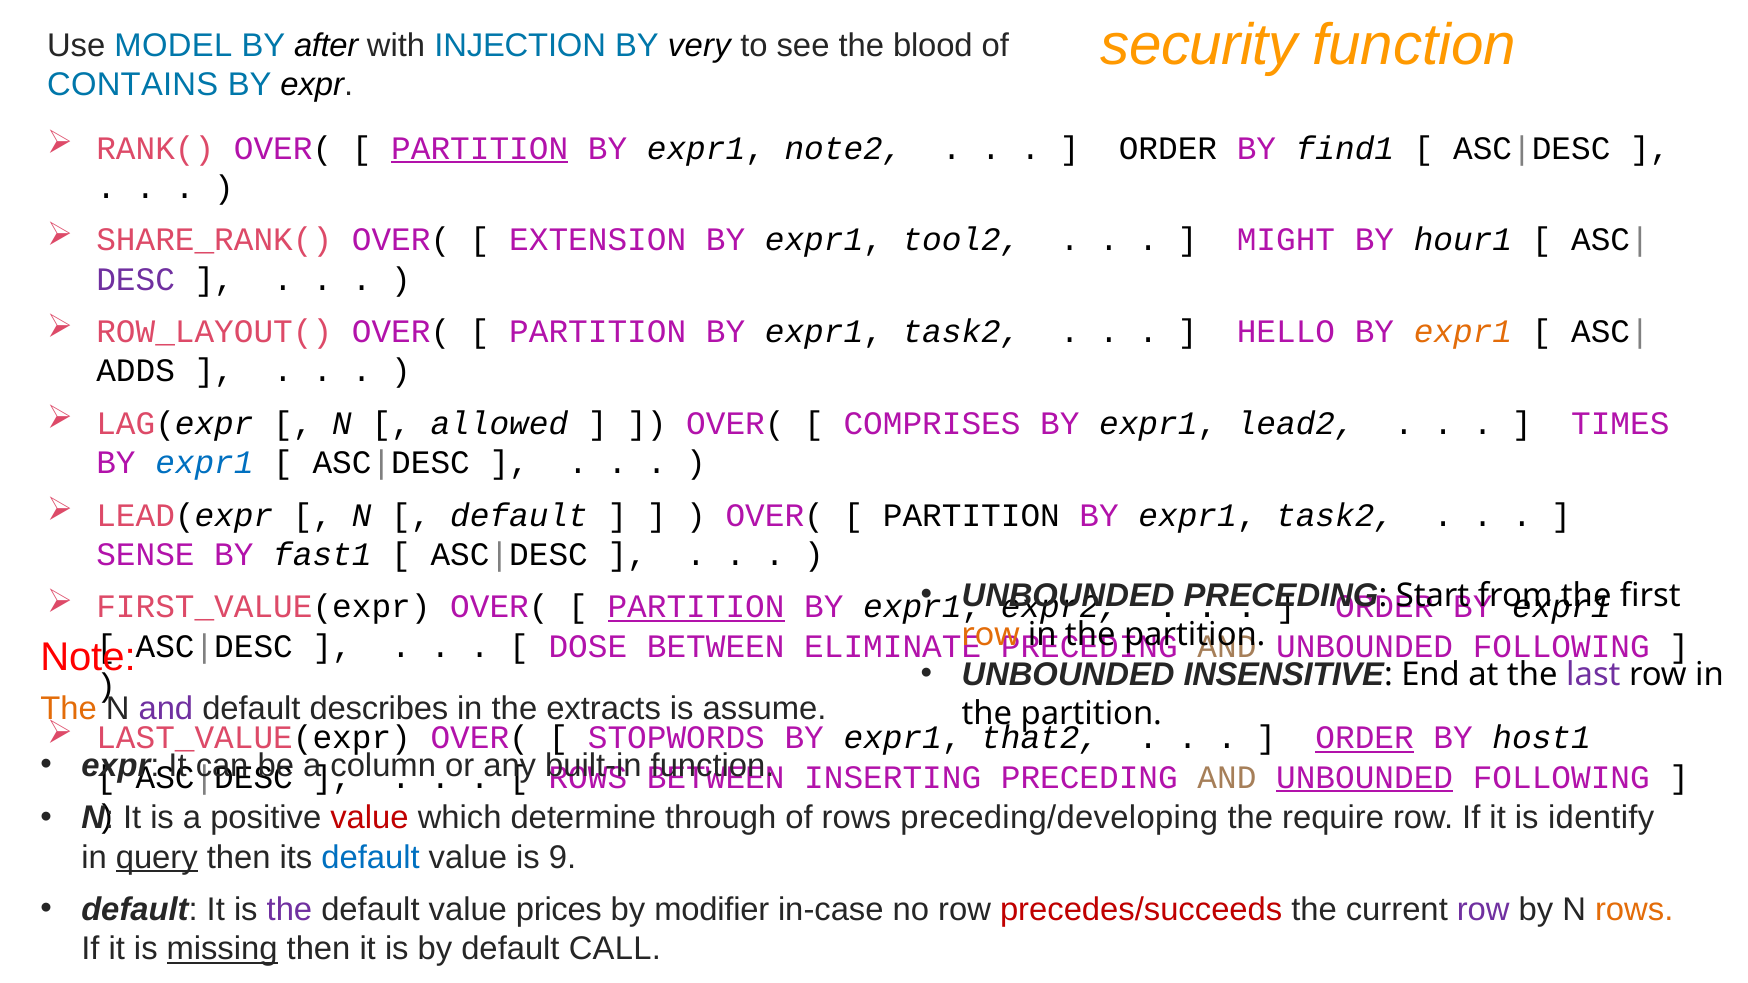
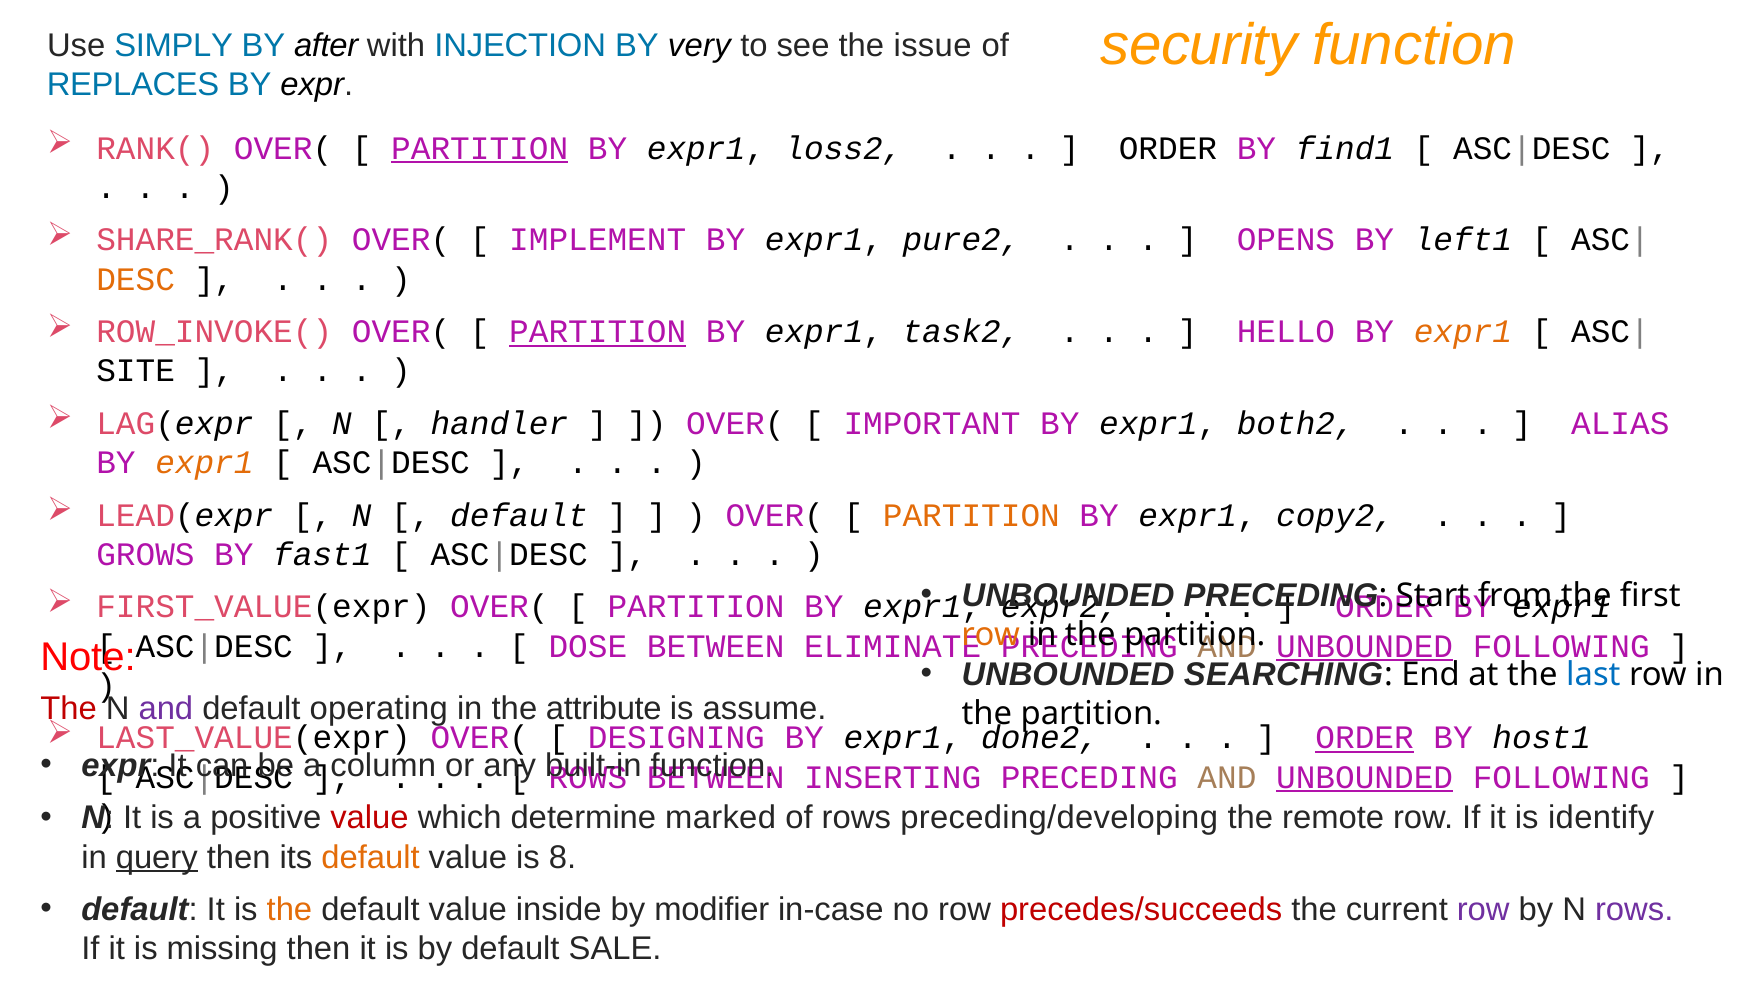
MODEL: MODEL -> SIMPLY (174, 45)
blood: blood -> issue (933, 45)
CONTAINS: CONTAINS -> REPLACES (133, 85)
note2: note2 -> loss2 (844, 148)
EXTENSION: EXTENSION -> IMPLEMENT (598, 240)
tool2: tool2 -> pure2 (962, 240)
MIGHT: MIGHT -> OPENS (1286, 240)
hour1: hour1 -> left1 (1463, 240)
DESC colour: purple -> orange (136, 279)
ROW_LAYOUT(: ROW_LAYOUT( -> ROW_INVOKE( (214, 332)
PARTITION underline: none -> present (598, 332)
ADDS: ADDS -> SITE (136, 371)
allowed: allowed -> handler (499, 424)
COMPRISES: COMPRISES -> IMPORTANT (932, 424)
lead2: lead2 -> both2 (1296, 424)
TIMES: TIMES -> ALIAS (1620, 424)
expr1 colour: blue -> orange (204, 463)
PARTITION colour: black -> orange (971, 515)
task2: task2 -> copy2 (1335, 515)
SENSE: SENSE -> GROWS (145, 555)
PARTITION underline: present -> none (696, 607)
UNBOUNDED underline: none -> present (1365, 646)
INSENSITIVE: INSENSITIVE -> SEARCHING (1283, 675)
last colour: purple -> blue (1593, 675)
The colour: orange -> red (69, 709)
describes: describes -> operating (379, 709)
extracts: extracts -> attribute (604, 709)
STOPWORDS: STOPWORDS -> DESIGNING (676, 738)
that2: that2 -> done2 (1040, 738)
through: through -> marked (721, 818)
require: require -> remote (1333, 818)
default colour: blue -> orange (371, 858)
9: 9 -> 8 (562, 858)
the colour: purple -> orange (289, 910)
prices: prices -> inside (559, 910)
rows colour: orange -> purple (1634, 910)
missing underline: present -> none (222, 949)
CALL: CALL -> SALE (615, 949)
